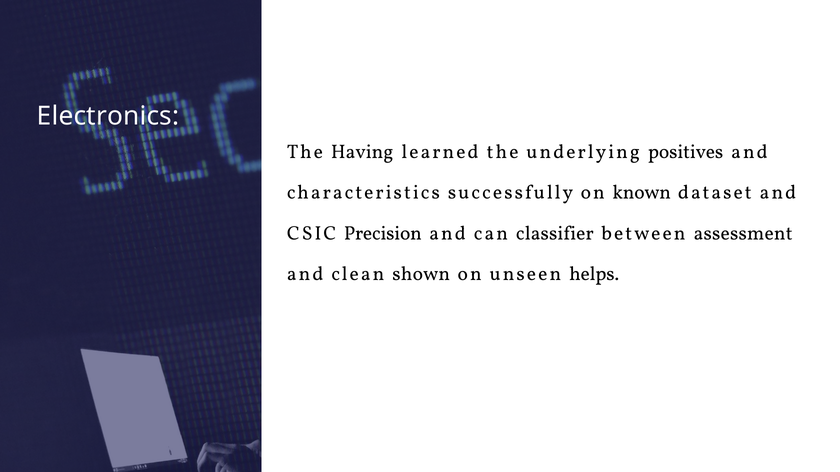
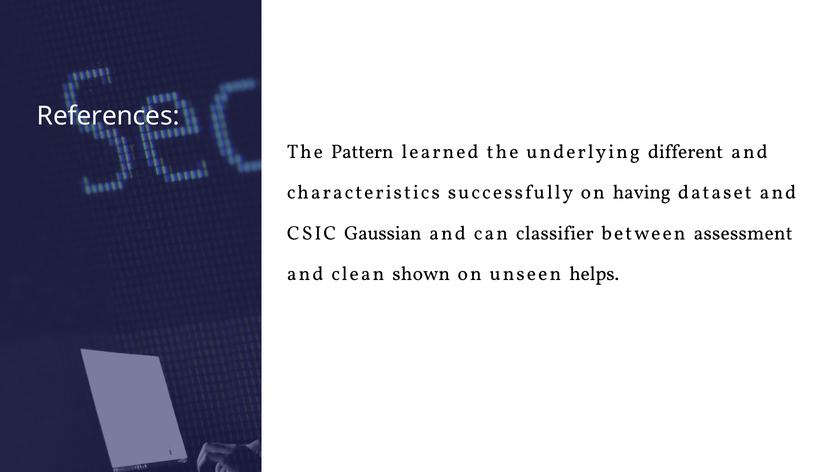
Electronics: Electronics -> References (108, 116)
Having: Having -> Pattern (362, 152)
positives: positives -> different (686, 152)
known: known -> having (642, 193)
Precision: Precision -> Gaussian (383, 233)
